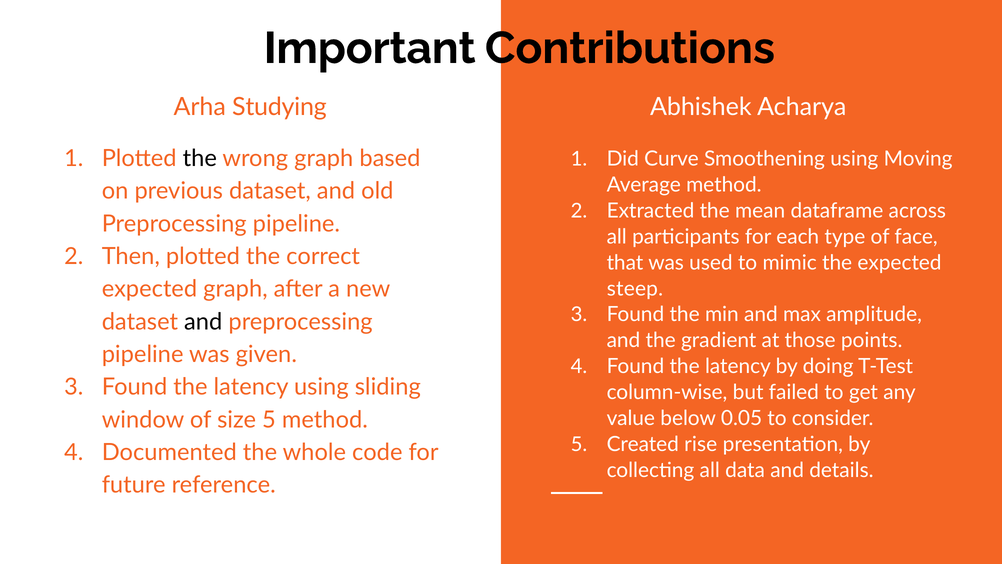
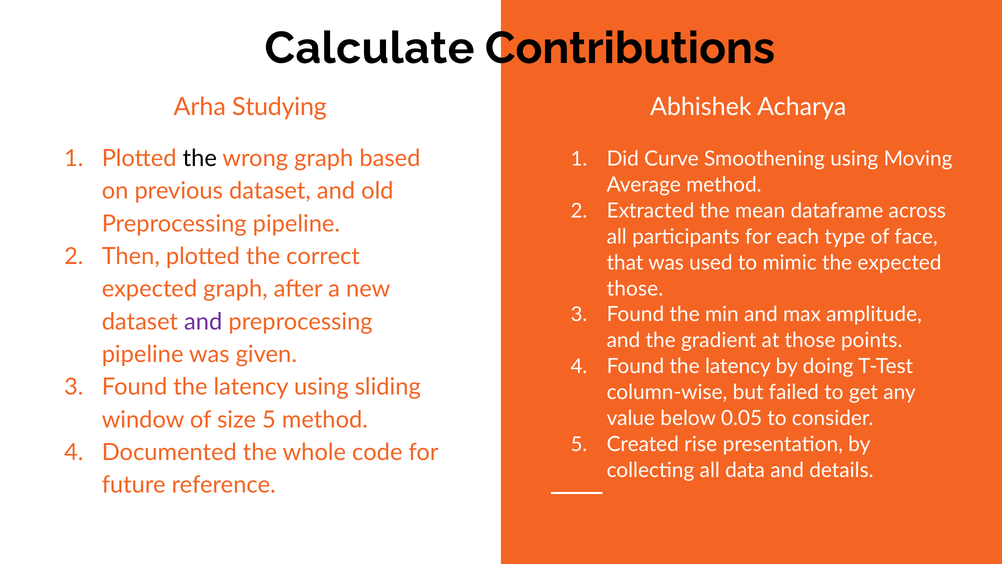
Important: Important -> Calculate (369, 48)
steep: steep -> those (635, 288)
and colour: black -> purple (203, 322)
